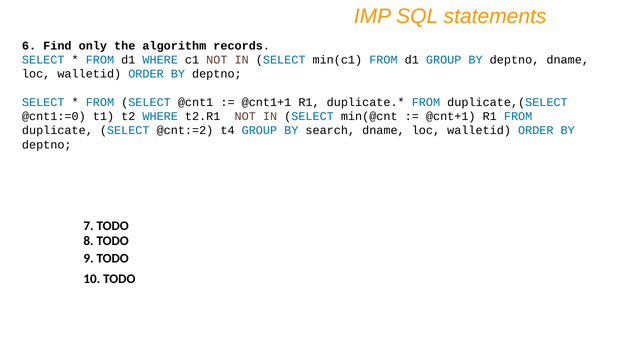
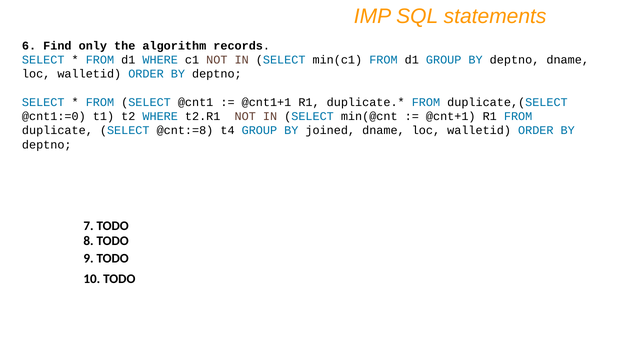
@cnt:=2: @cnt:=2 -> @cnt:=8 (185, 131)
search: search -> joined (330, 131)
